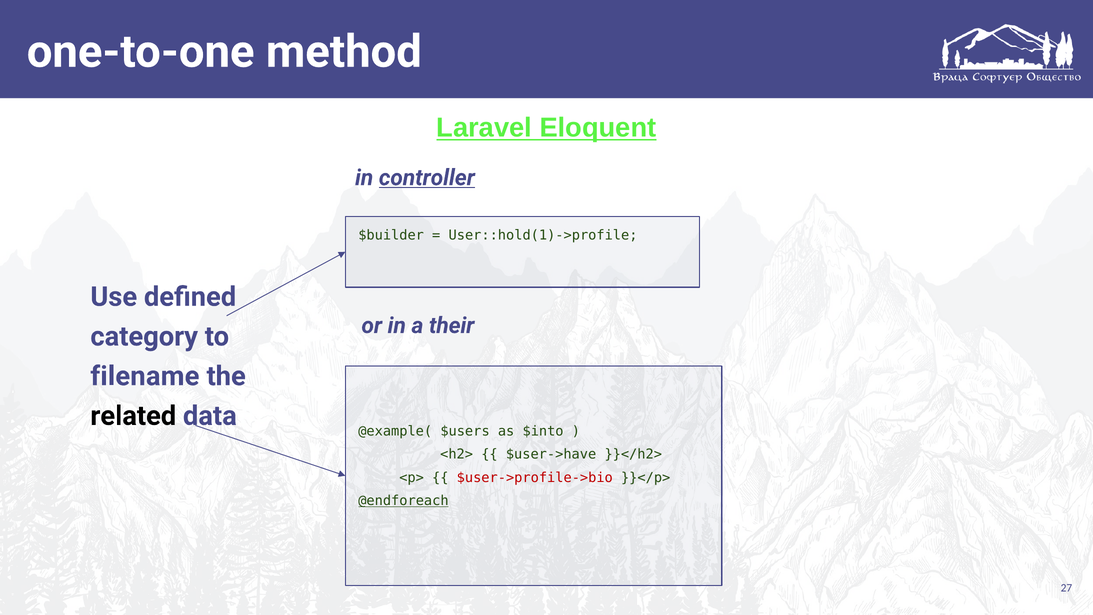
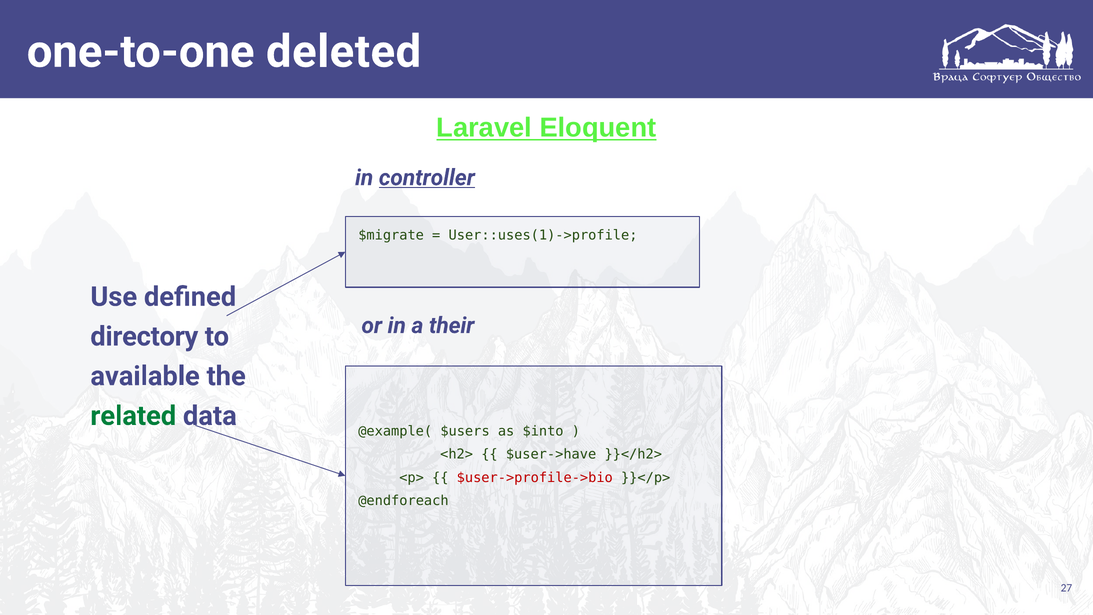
method: method -> deleted (344, 52)
$builder: $builder -> $migrate (391, 235)
User::hold(1)->profile: User::hold(1)->profile -> User::uses(1)->profile (543, 235)
category: category -> directory (144, 336)
filename: filename -> available (145, 376)
related colour: black -> green (133, 416)
@endforeach underline: present -> none (403, 501)
